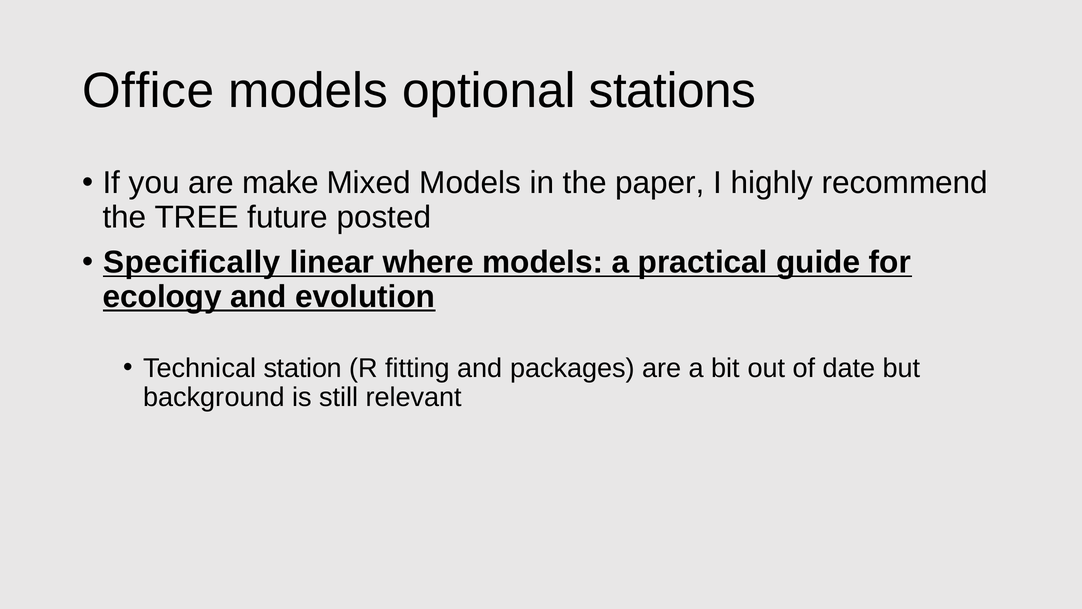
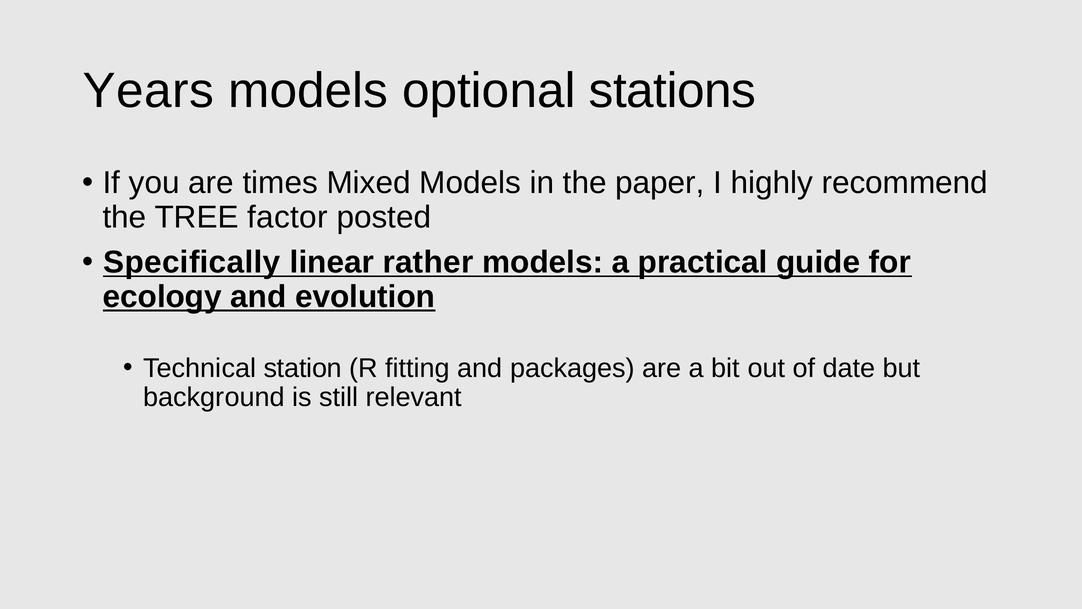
Office: Office -> Years (148, 91)
make: make -> times (280, 183)
future: future -> factor (288, 217)
where: where -> rather (428, 262)
